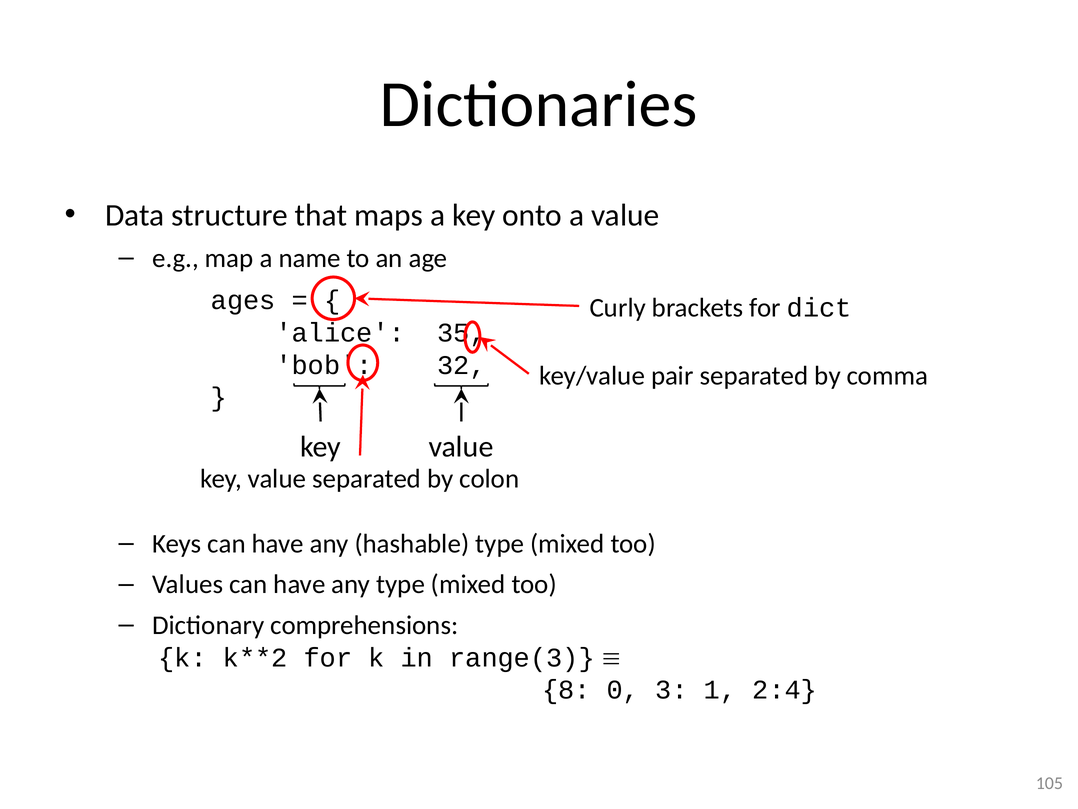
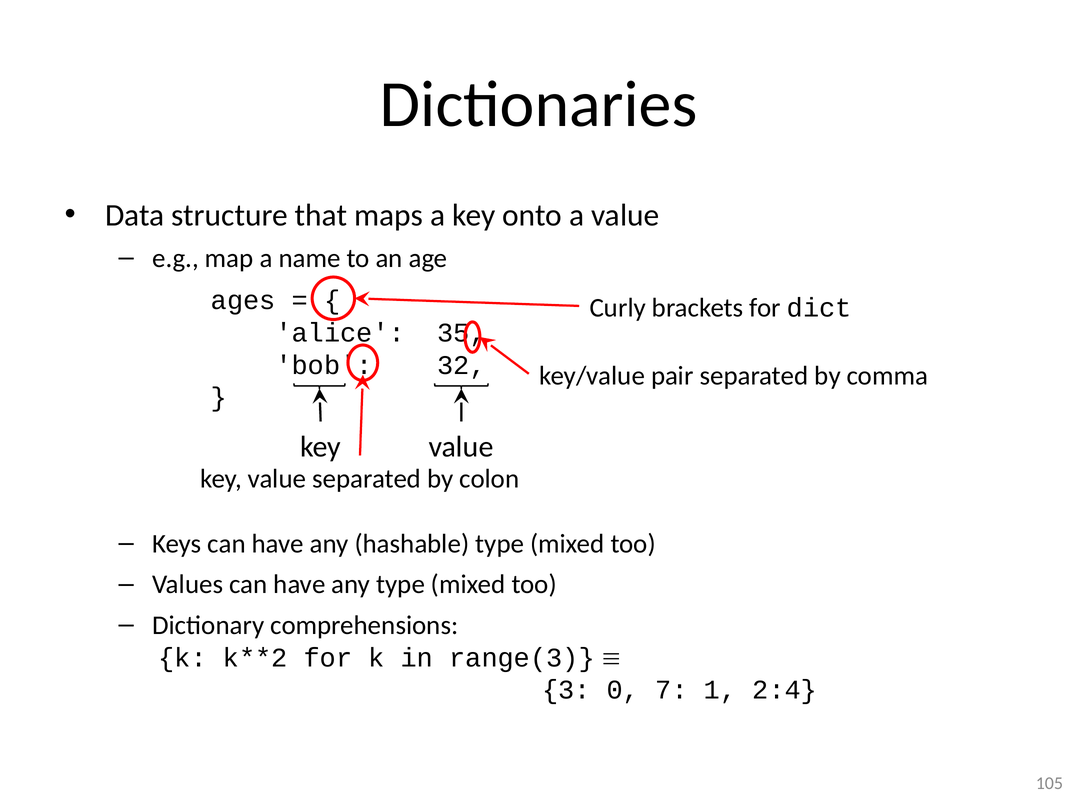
8: 8 -> 3 (566, 690)
3: 3 -> 7 (672, 690)
